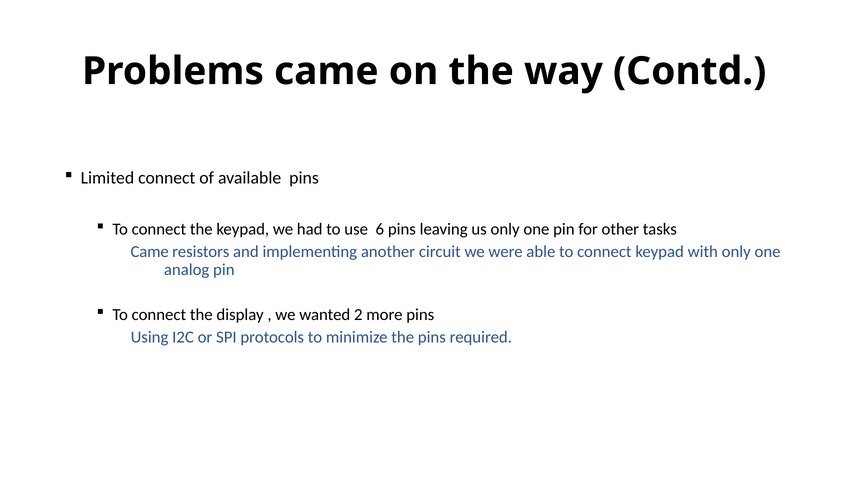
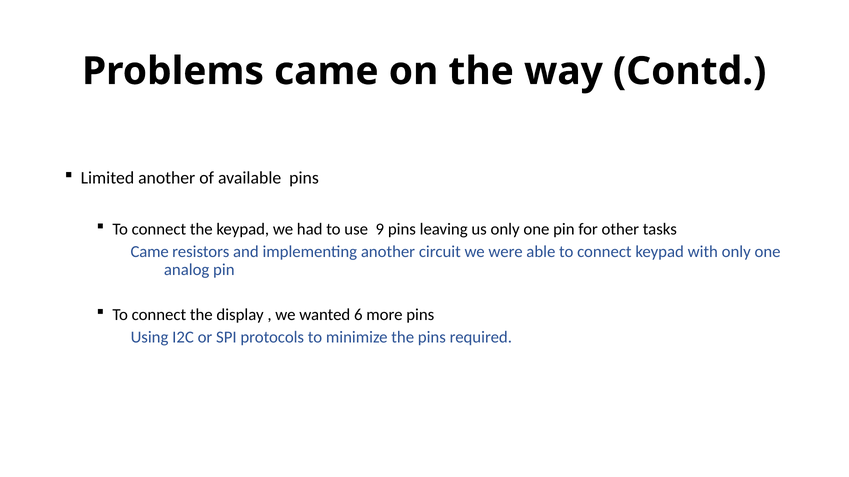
Limited connect: connect -> another (167, 178)
6: 6 -> 9 (380, 229)
2: 2 -> 6 (358, 315)
